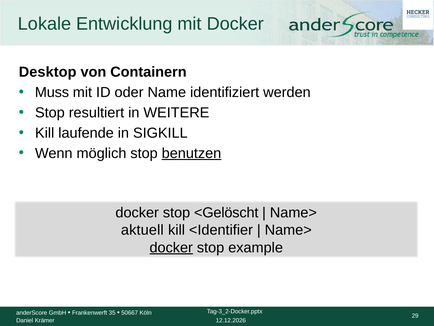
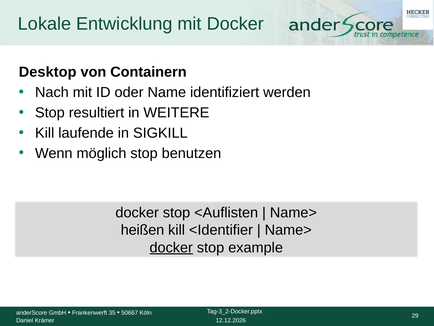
Muss: Muss -> Nach (52, 92)
benutzen underline: present -> none (192, 153)
<Gelöscht: <Gelöscht -> <Auflisten (226, 212)
aktuell: aktuell -> heißen (142, 230)
